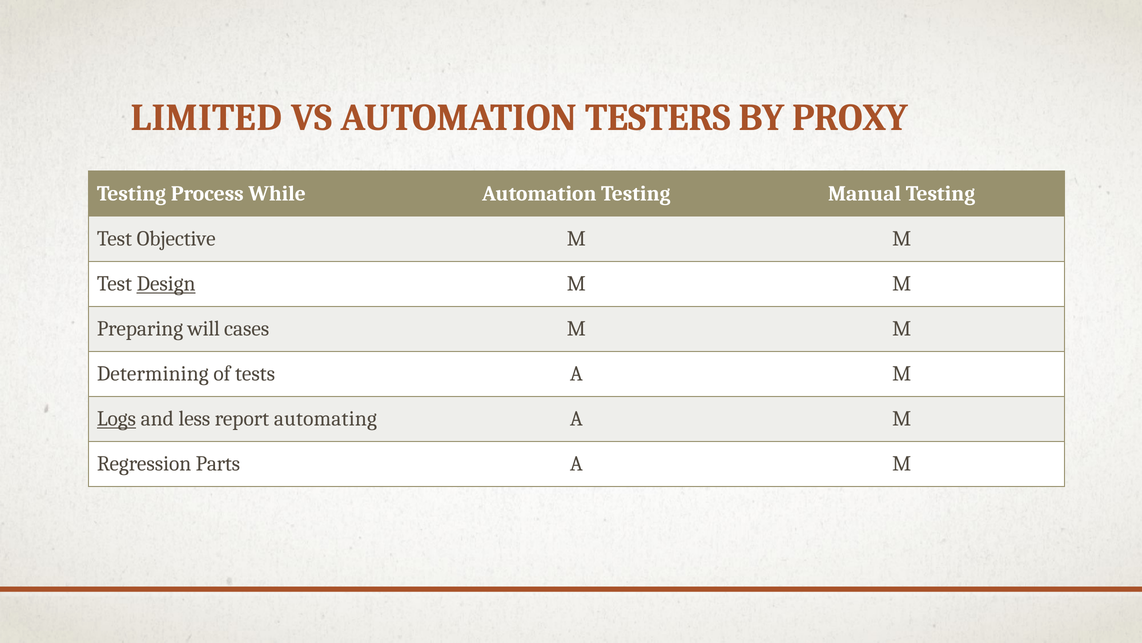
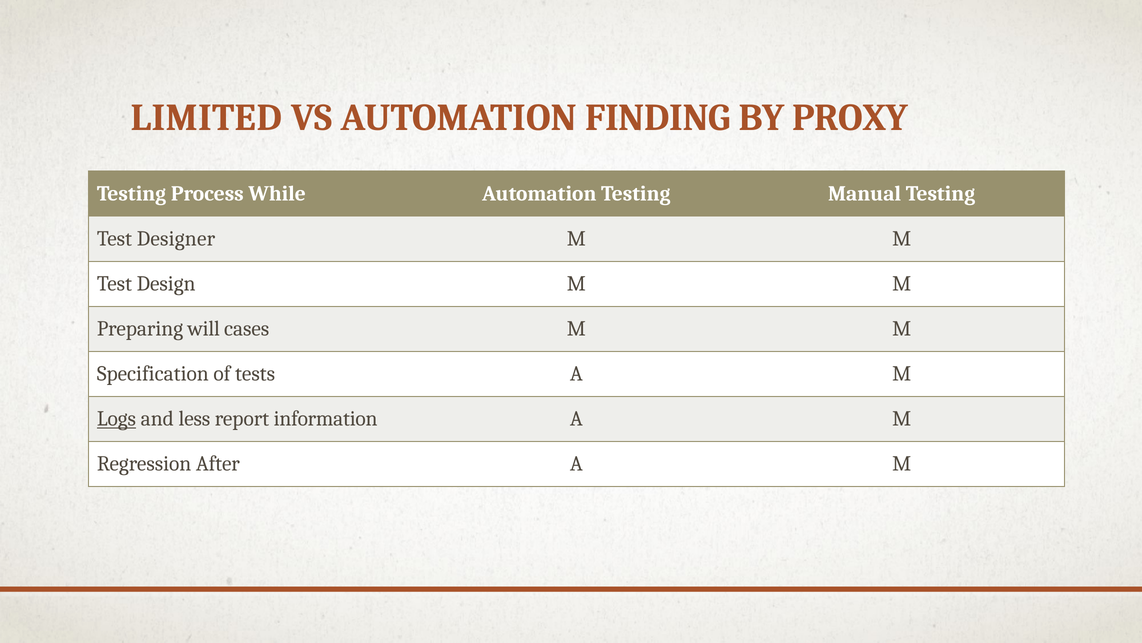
TESTERS: TESTERS -> FINDING (658, 118)
Objective: Objective -> Designer (176, 238)
Design underline: present -> none (166, 283)
Determining: Determining -> Specification (153, 373)
automating: automating -> information (326, 418)
Parts: Parts -> After (218, 463)
